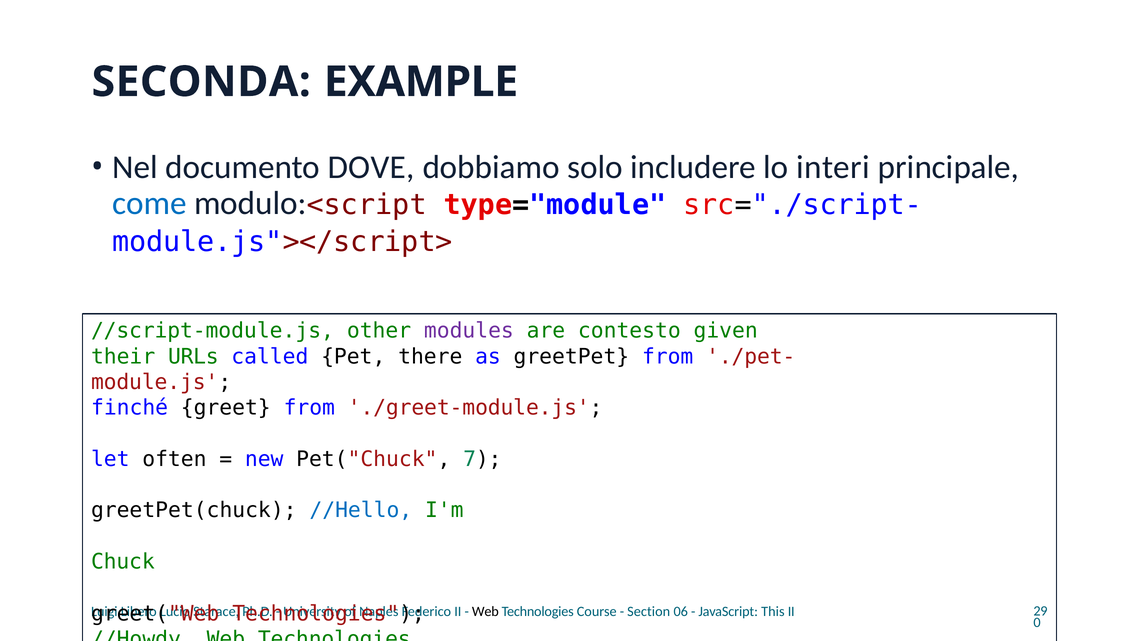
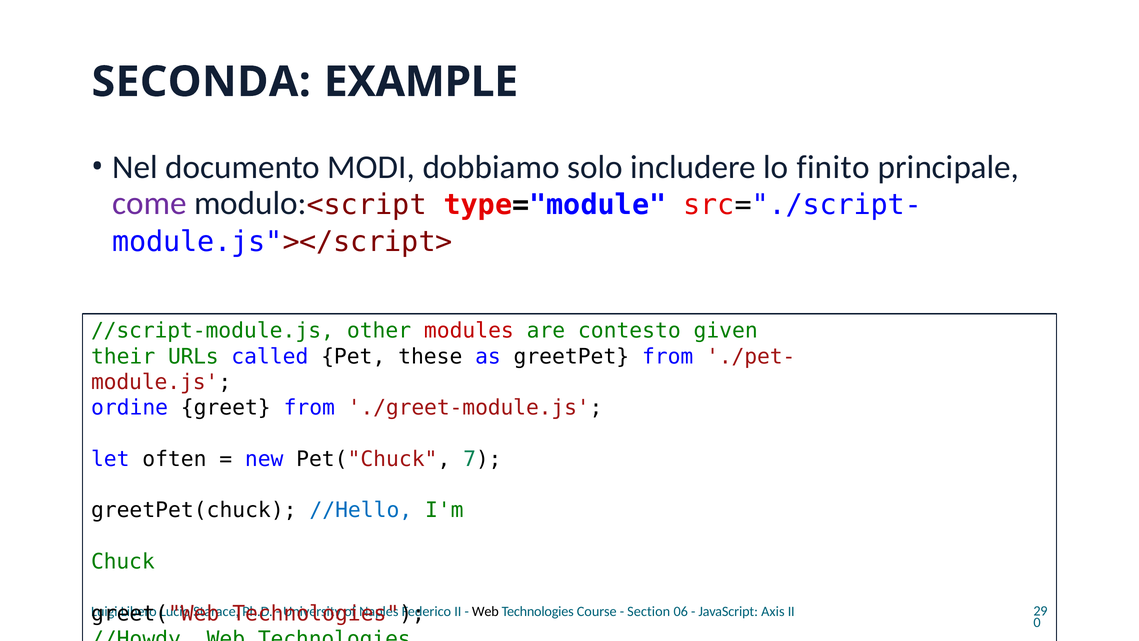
DOVE: DOVE -> MODI (371, 167)
interi: interi -> finito (833, 167)
come colour: blue -> purple (149, 203)
modules colour: purple -> red (469, 331)
there: there -> these (430, 356)
finché: finché -> ordine (130, 408)
This: This -> Axis (773, 611)
